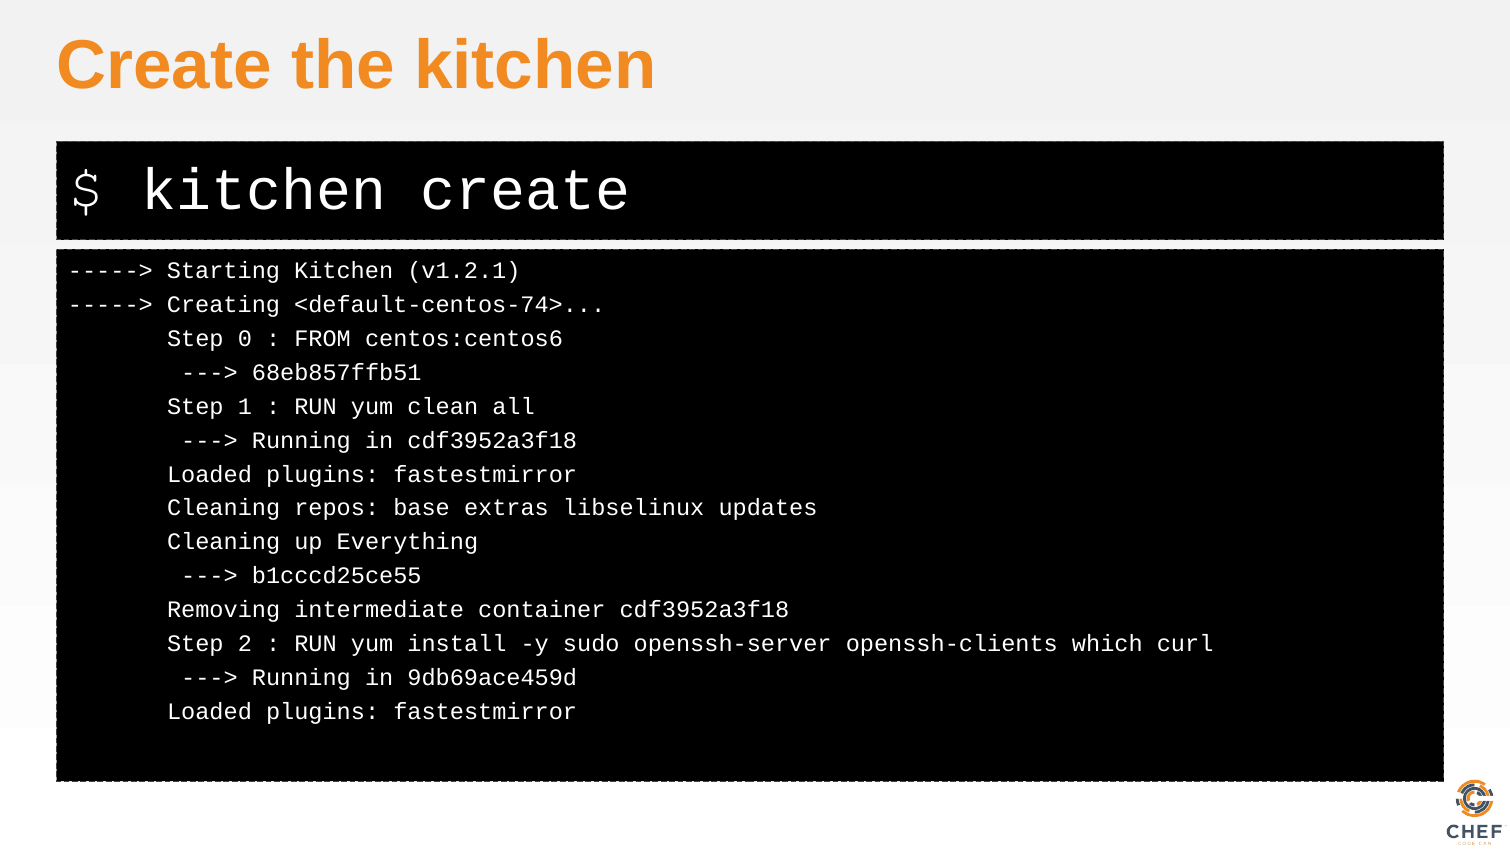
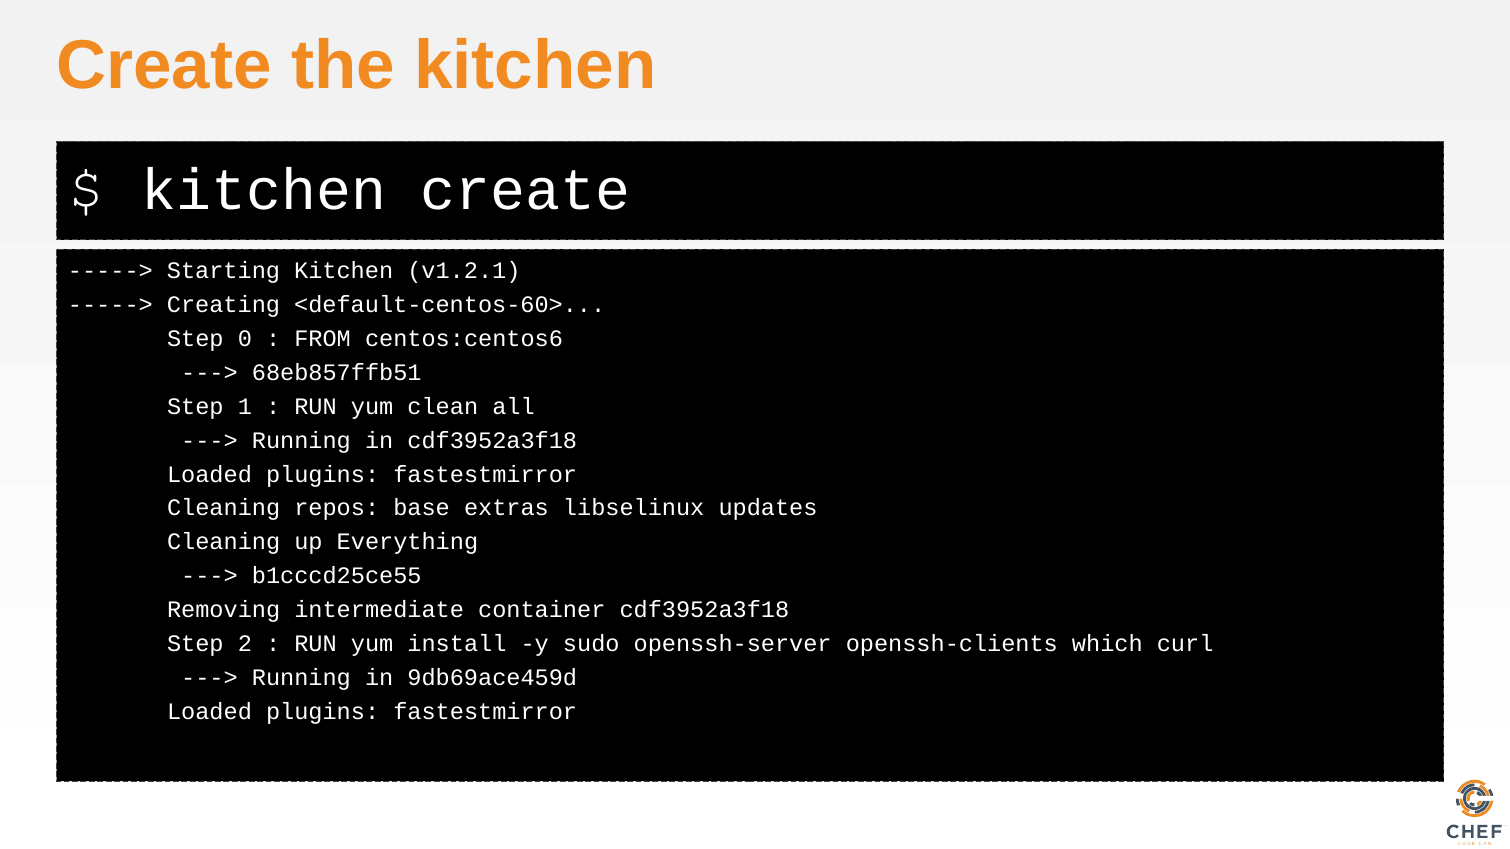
<default-centos-74>: <default-centos-74> -> <default-centos-60> (450, 305)
